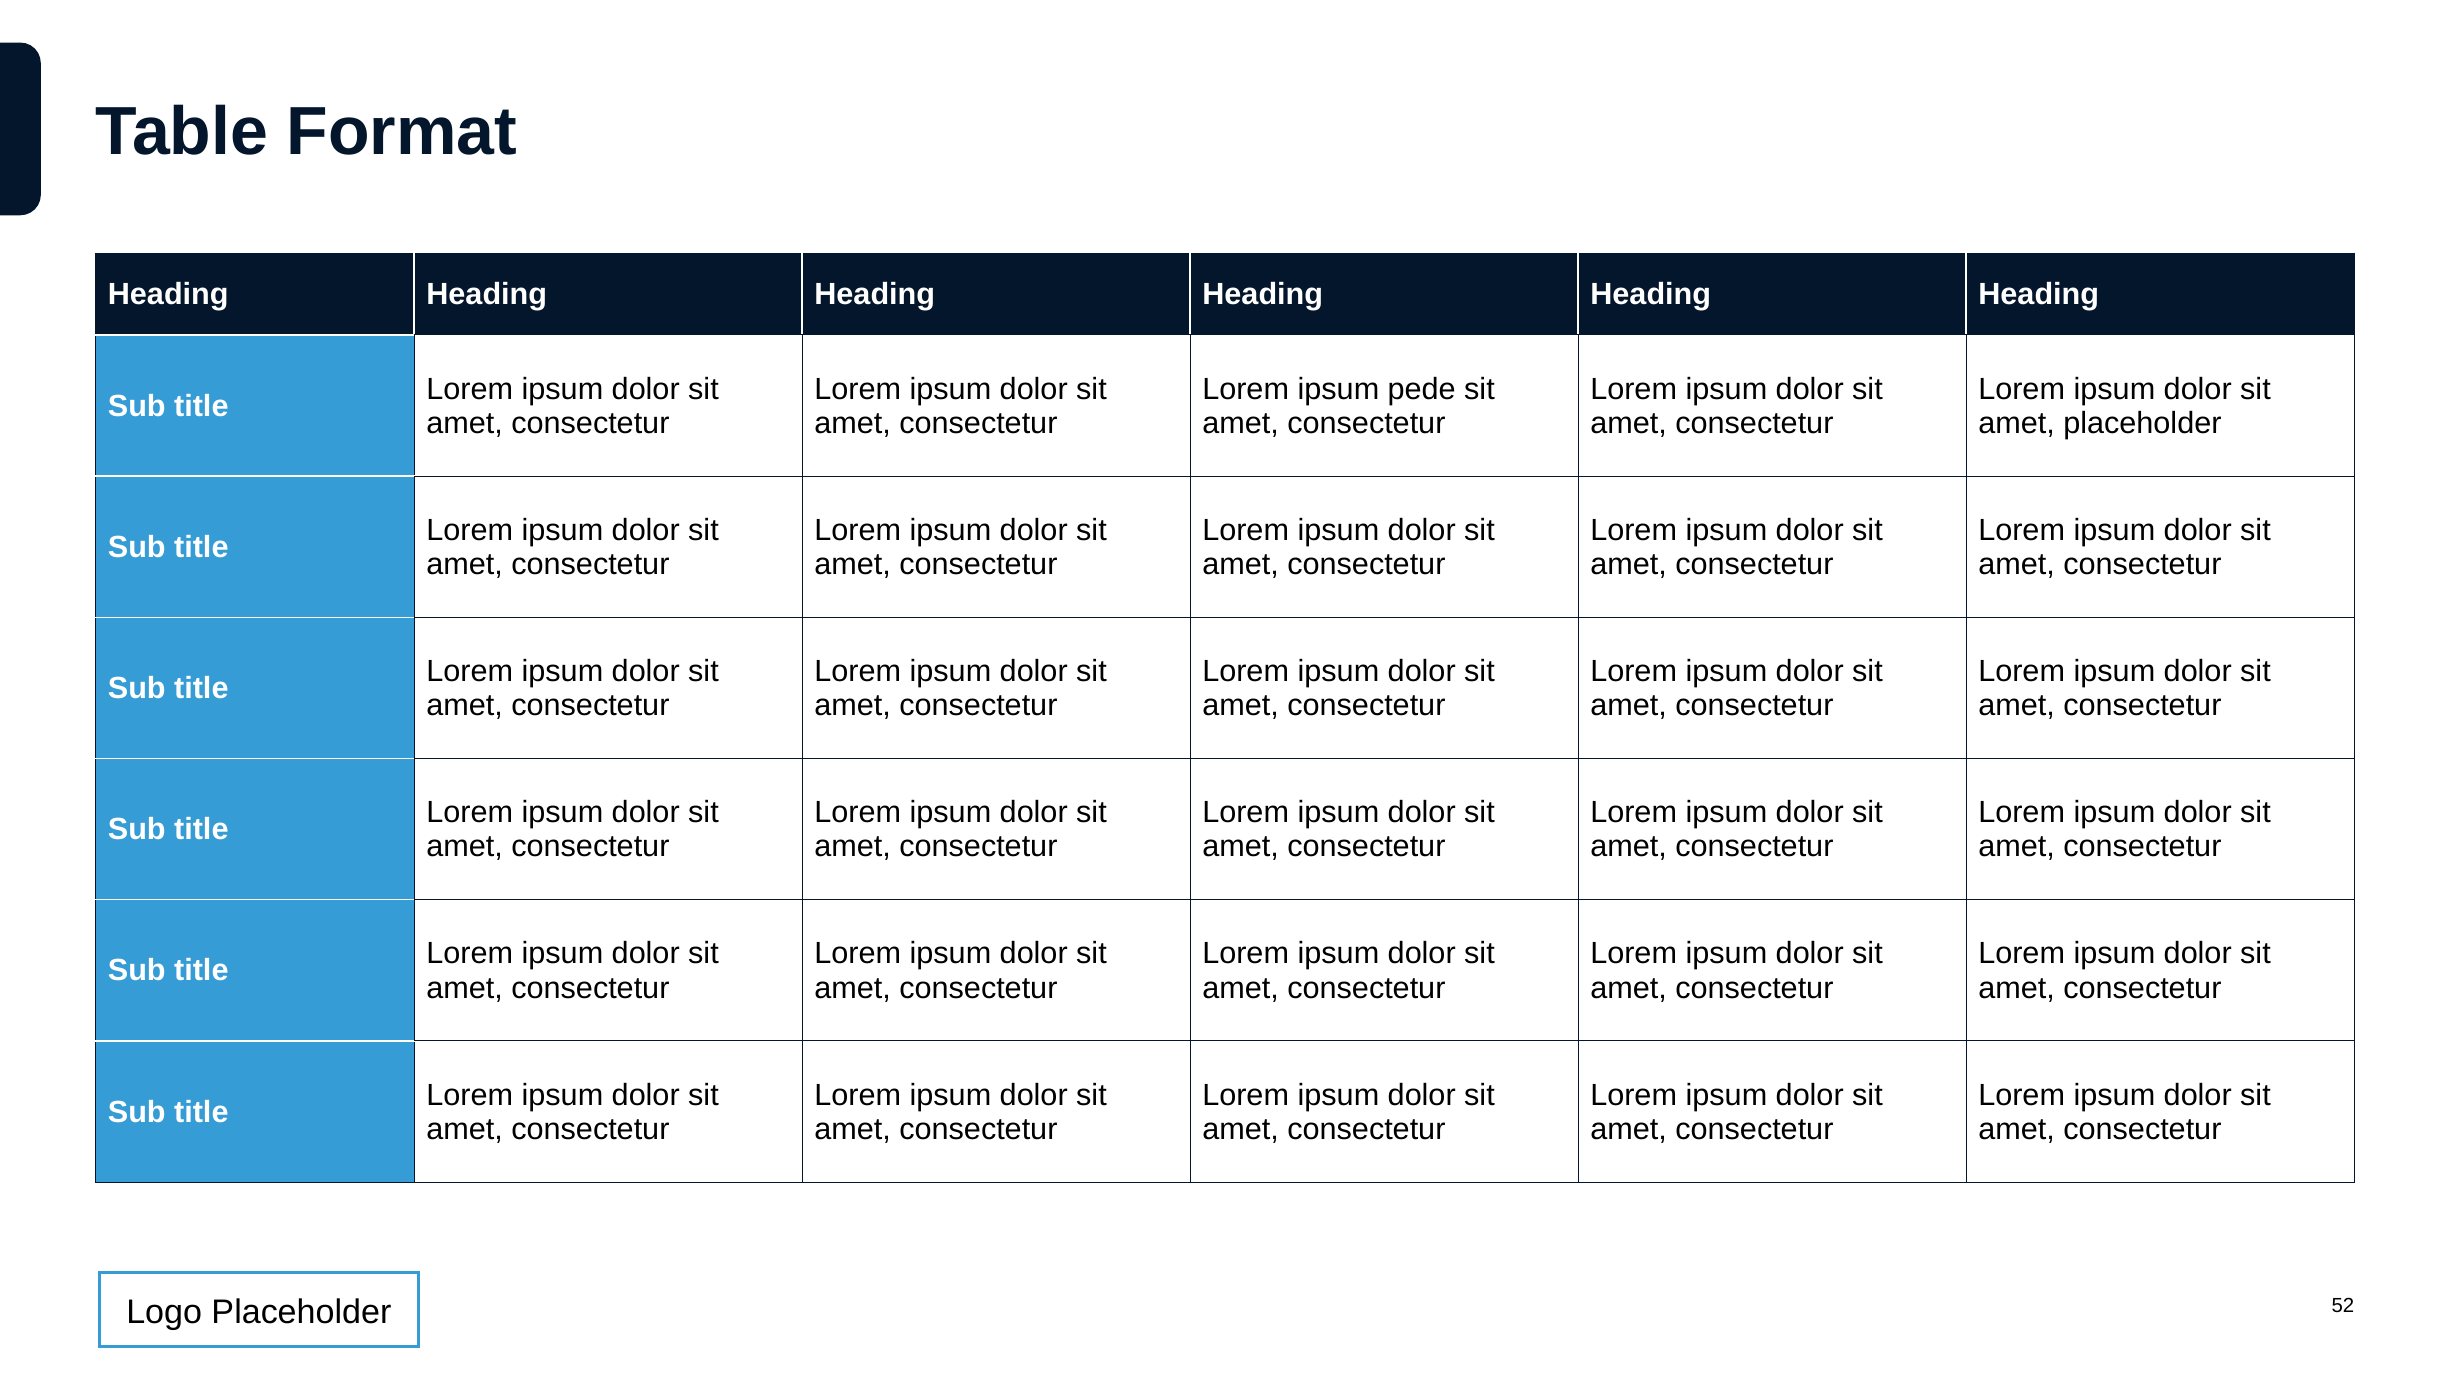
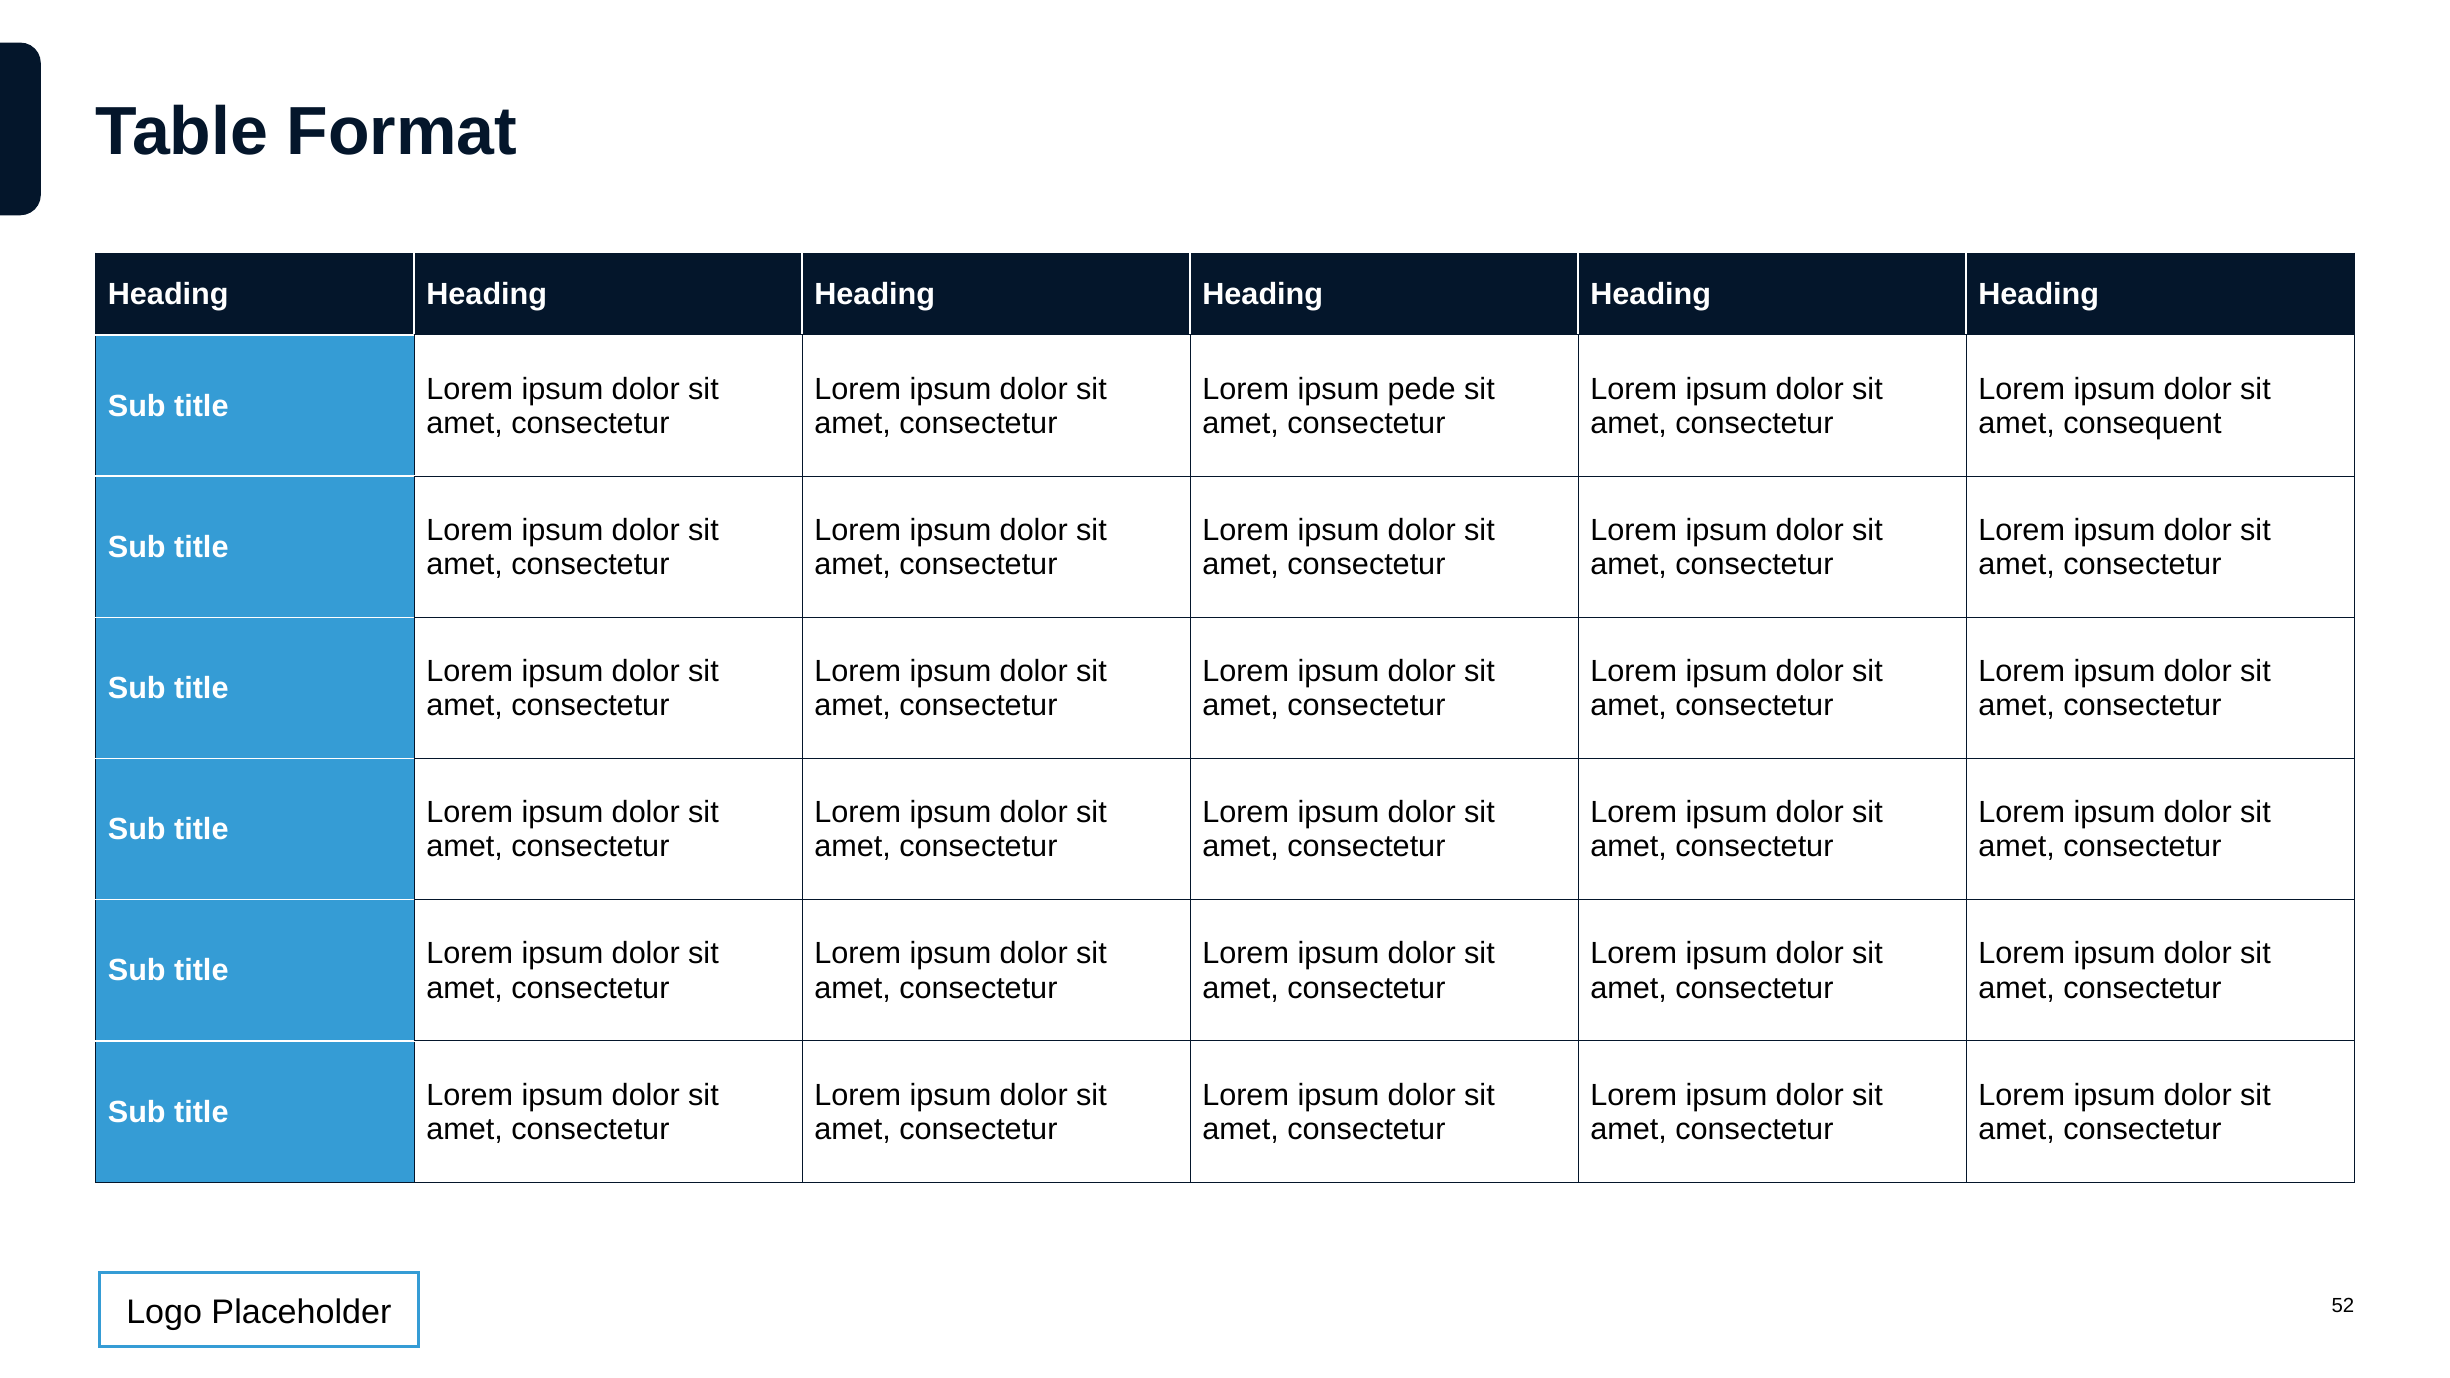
amet placeholder: placeholder -> consequent (2142, 423)
